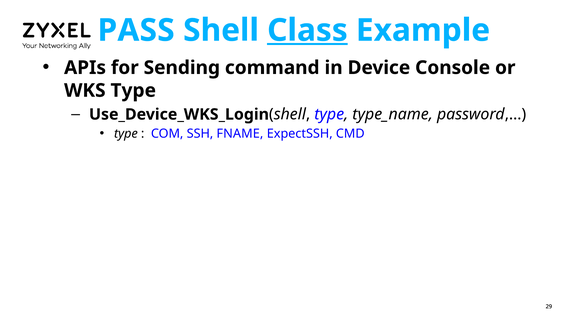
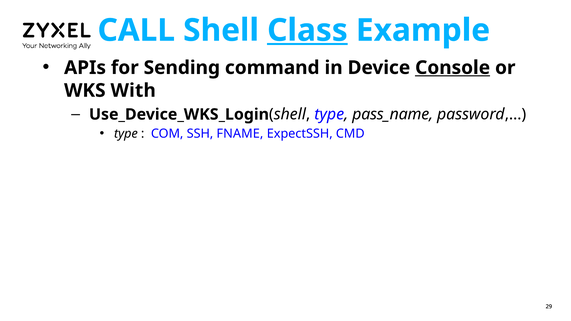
PASS: PASS -> CALL (136, 30)
Console underline: none -> present (453, 68)
WKS Type: Type -> With (133, 91)
type_name: type_name -> pass_name (393, 114)
